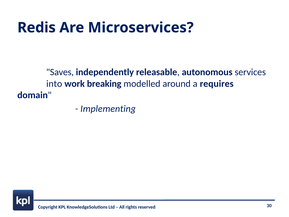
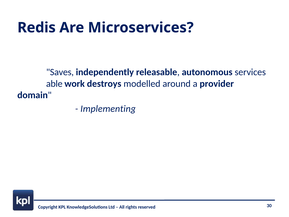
into: into -> able (54, 84)
breaking: breaking -> destroys (104, 84)
requires: requires -> provider (217, 84)
